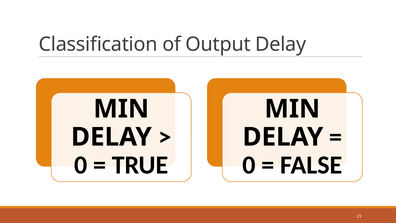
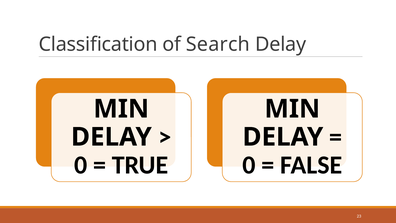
Output: Output -> Search (218, 44)
